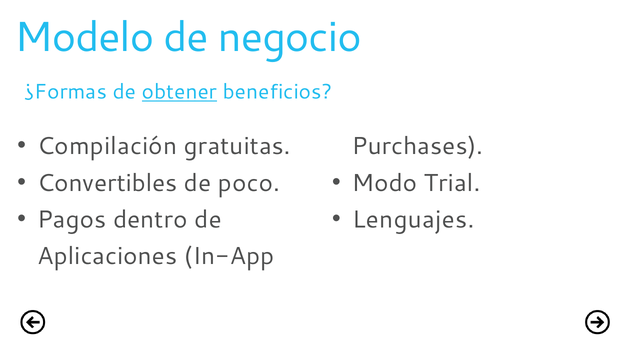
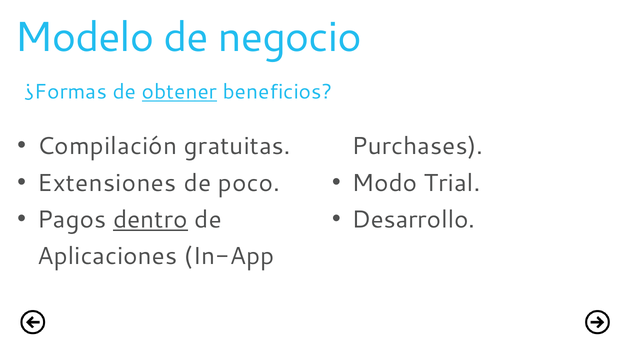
Convertibles: Convertibles -> Extensiones (107, 183)
dentro underline: none -> present (150, 220)
Lenguajes: Lenguajes -> Desarrollo (413, 220)
